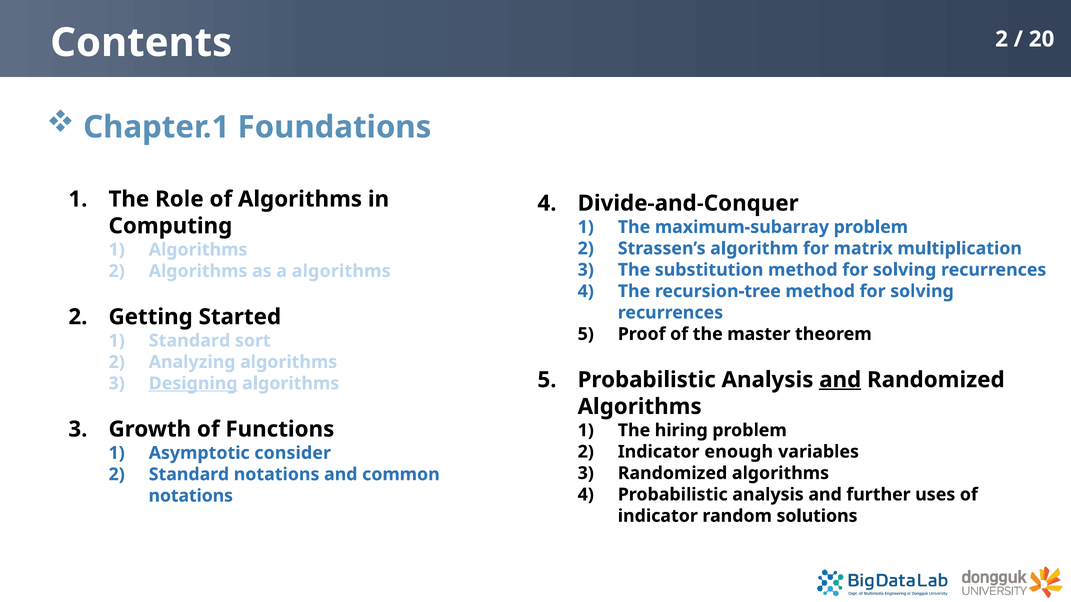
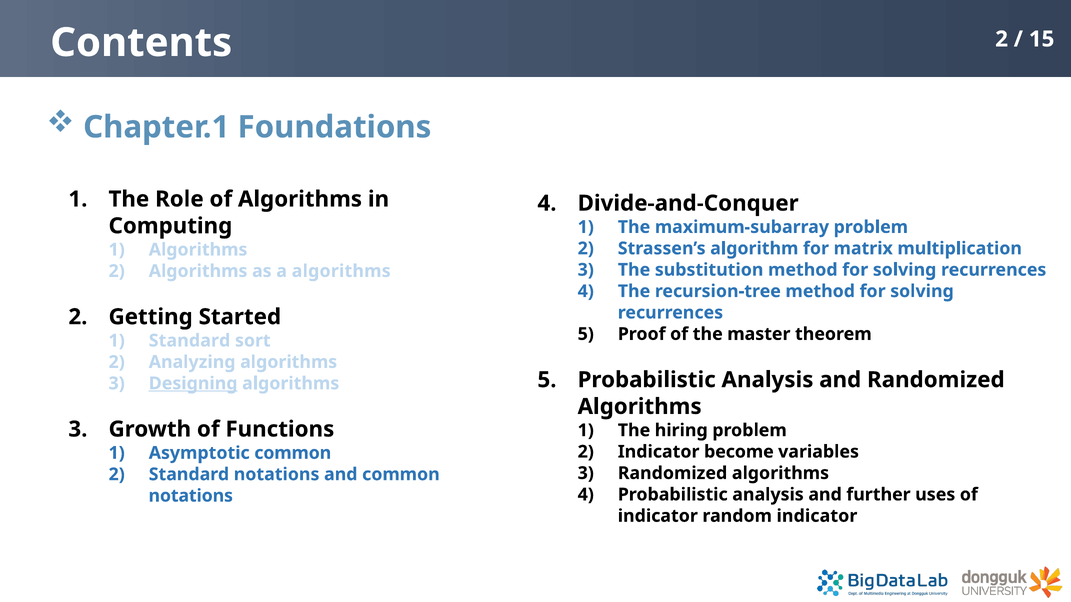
20: 20 -> 15 (1042, 39)
and underline: present -> none (840, 380)
enough: enough -> become (739, 452)
Asymptotic consider: consider -> common (293, 453)
random solutions: solutions -> indicator (817, 516)
